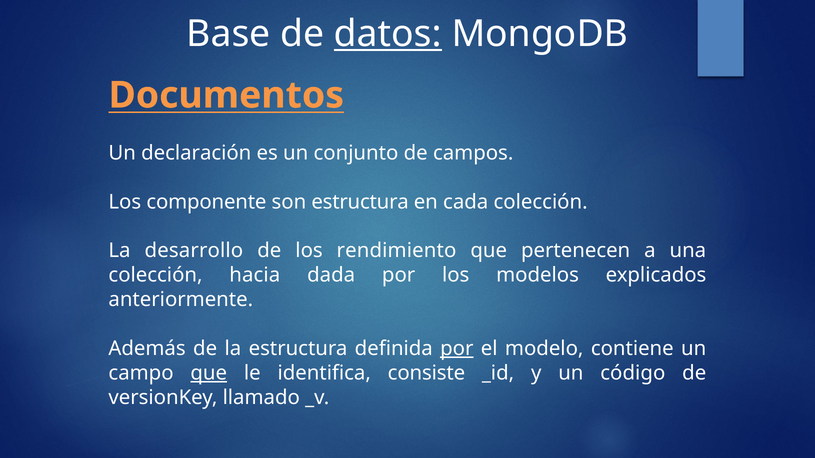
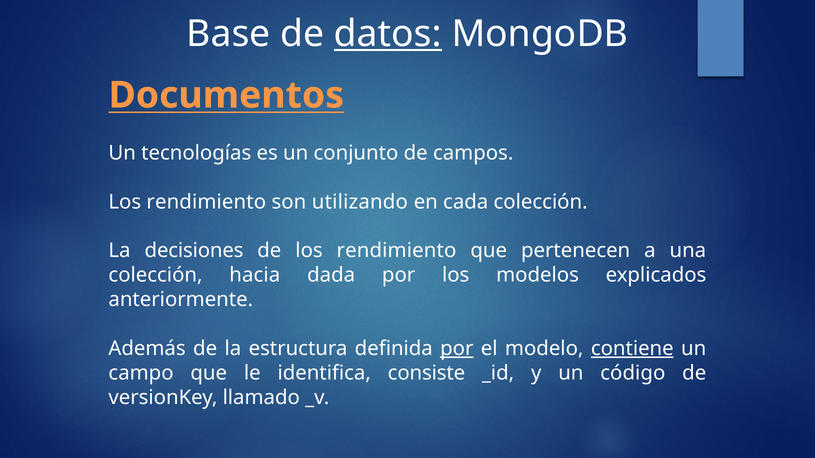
declaración: declaración -> tecnologías (196, 153)
componente: componente -> rendimiento (206, 202)
son estructura: estructura -> utilizando (360, 202)
desarrollo: desarrollo -> decisiones (194, 251)
contiene underline: none -> present (632, 349)
que underline: present -> none (209, 373)
